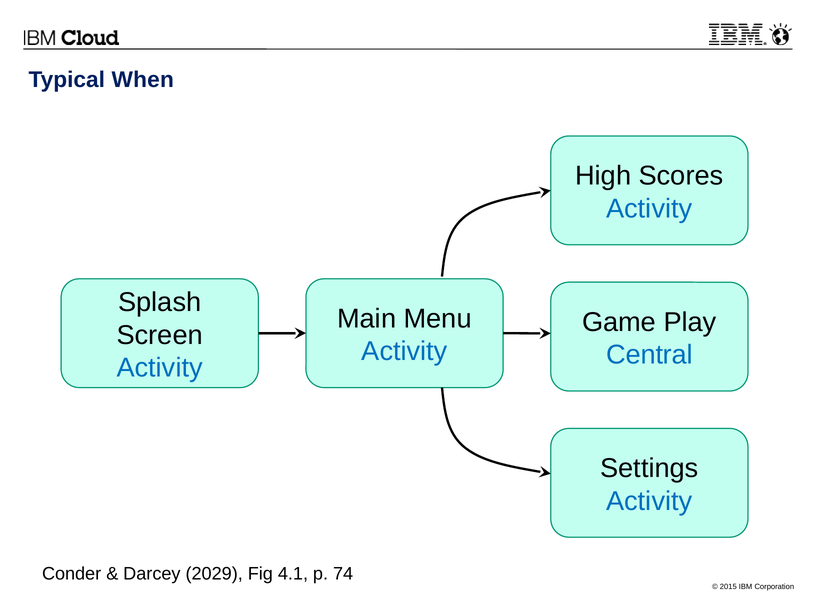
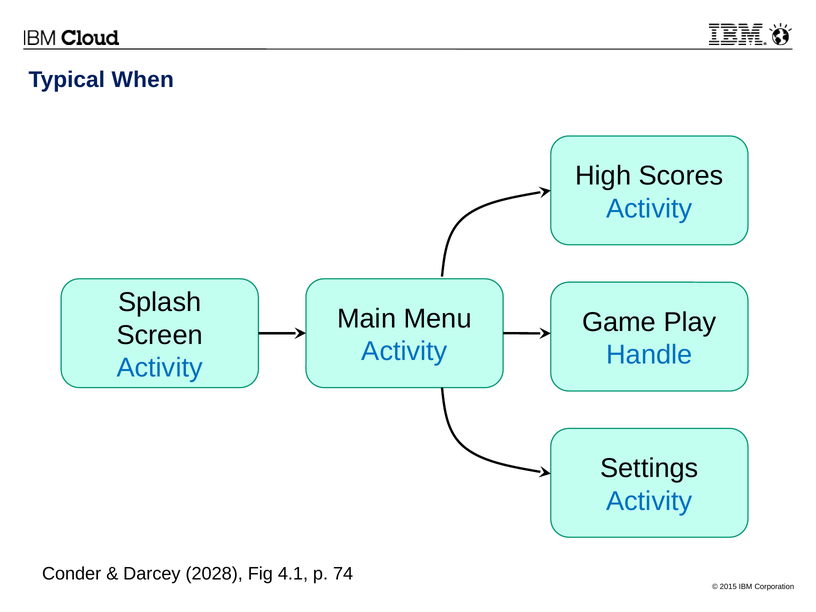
Central: Central -> Handle (649, 355)
2029: 2029 -> 2028 (214, 574)
